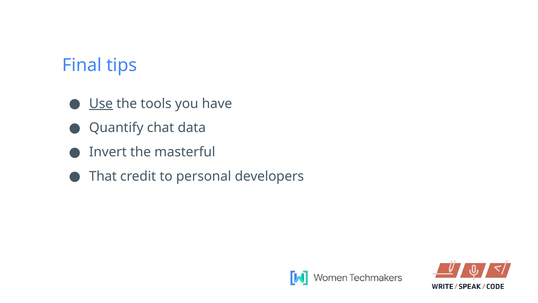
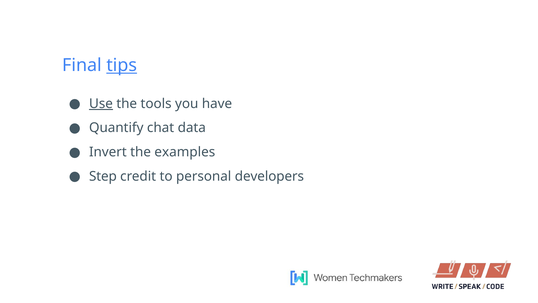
tips underline: none -> present (122, 65)
masterful: masterful -> examples (185, 152)
That: That -> Step (103, 176)
